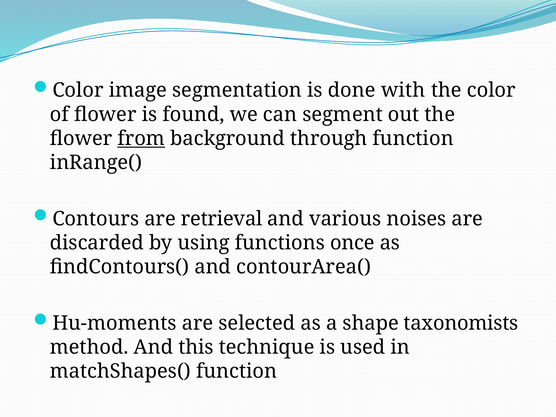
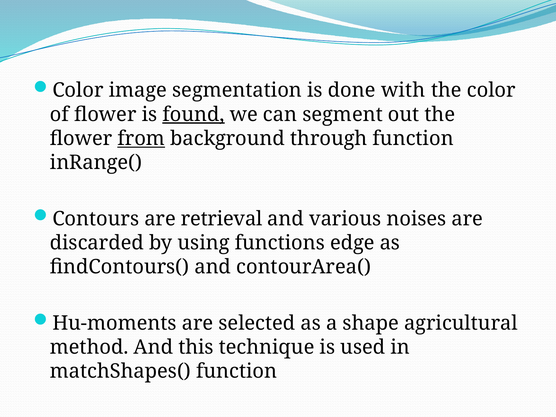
found underline: none -> present (193, 114)
once: once -> edge (352, 243)
taxonomists: taxonomists -> agricultural (461, 323)
